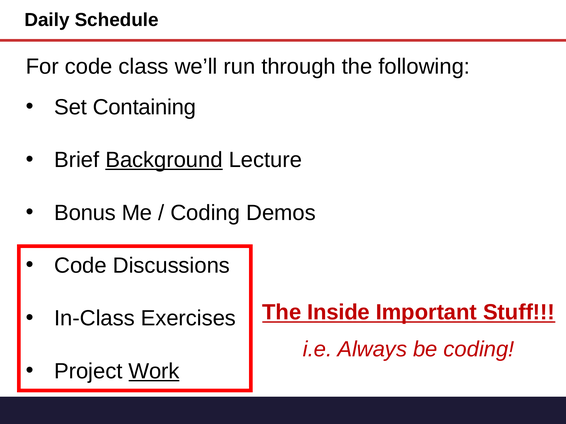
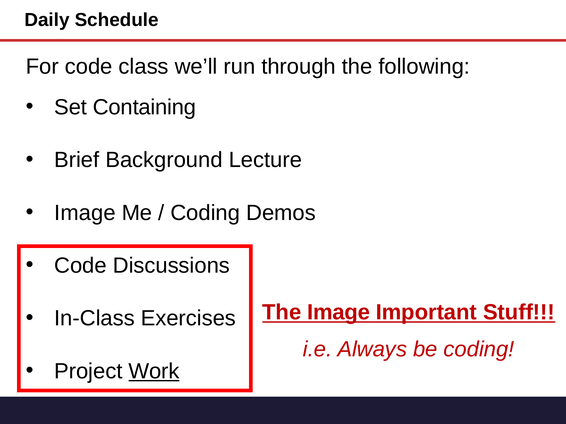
Background underline: present -> none (164, 160)
Bonus: Bonus -> Image (85, 213)
The Inside: Inside -> Image (339, 313)
